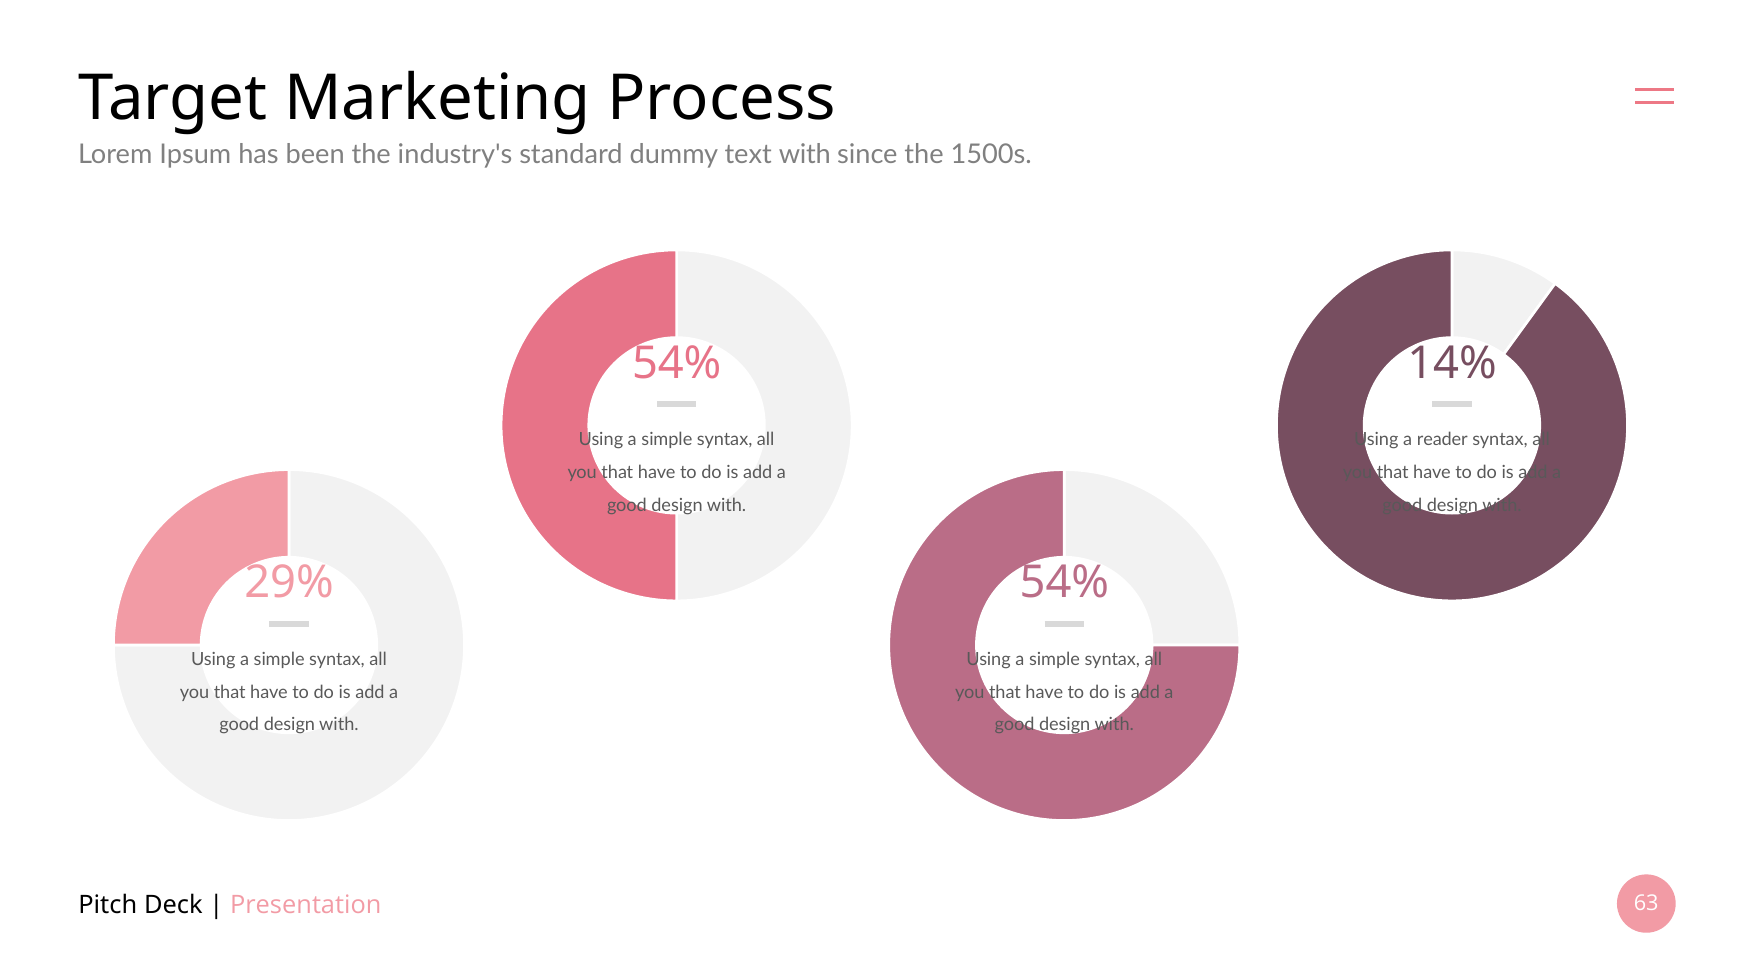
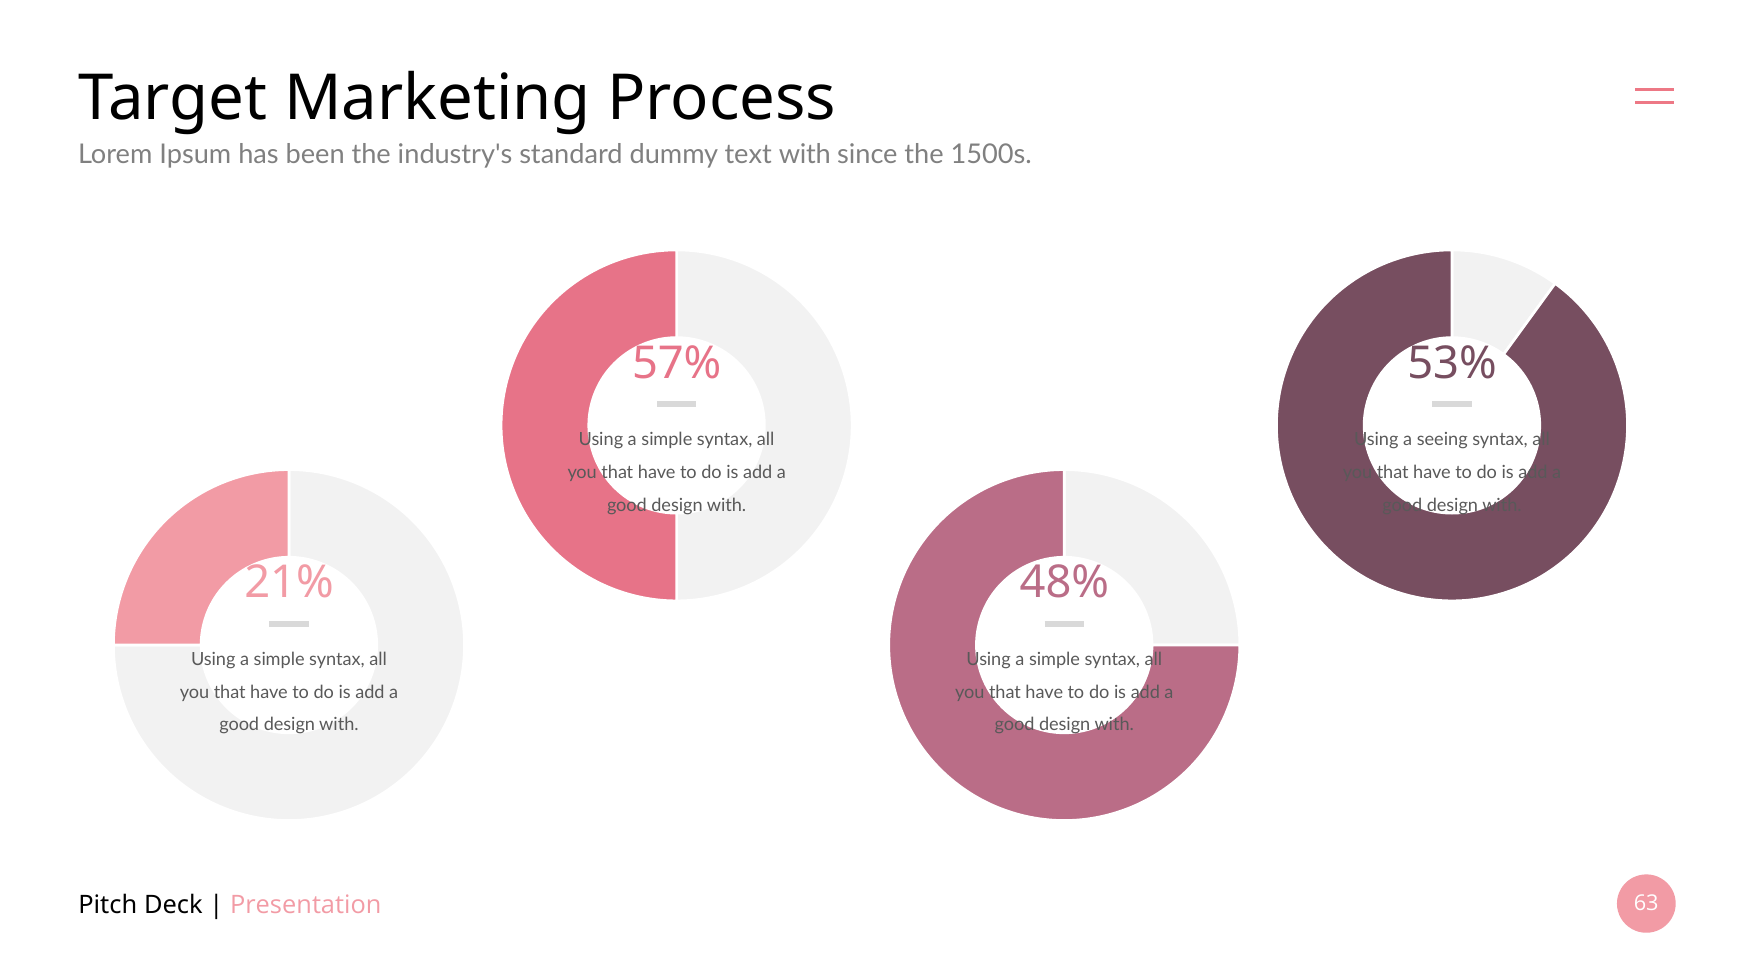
54%: 54% -> 57% (677, 363)
14%: 14% -> 53% (1452, 363)
reader: reader -> seeing (1442, 440)
29%: 29% -> 21% (289, 583)
54%: 54% -> 48% (1064, 583)
